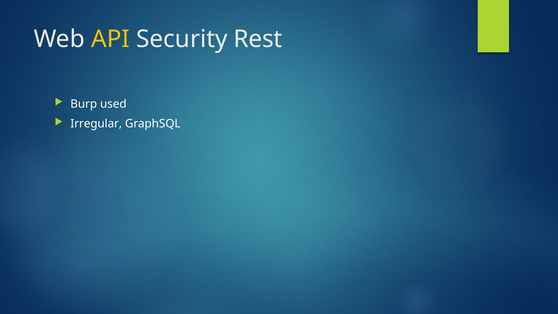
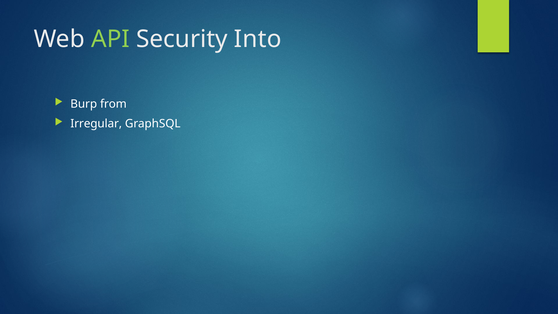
API colour: yellow -> light green (110, 39)
Rest: Rest -> Into (258, 39)
used: used -> from (113, 104)
